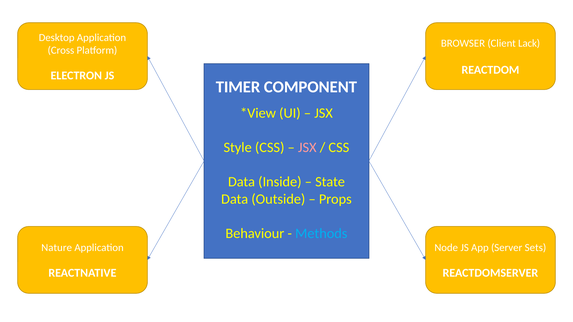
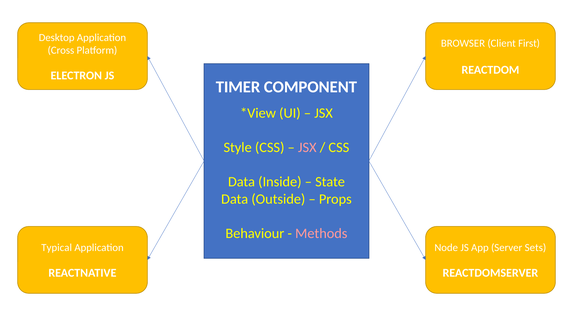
Lack: Lack -> First (529, 43)
Methods colour: light blue -> pink (321, 234)
Nature: Nature -> Typical (57, 248)
